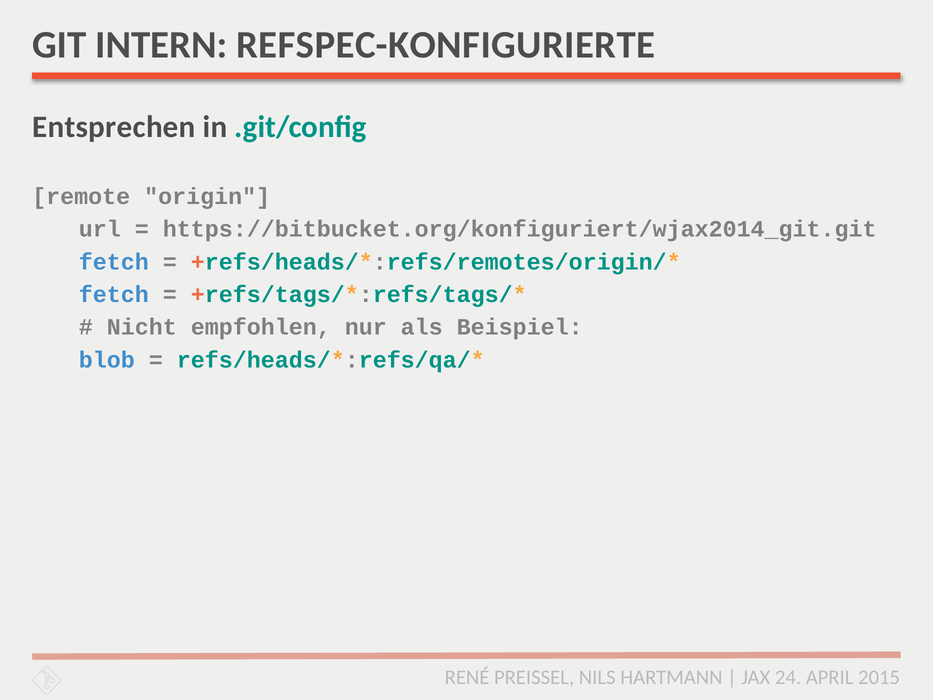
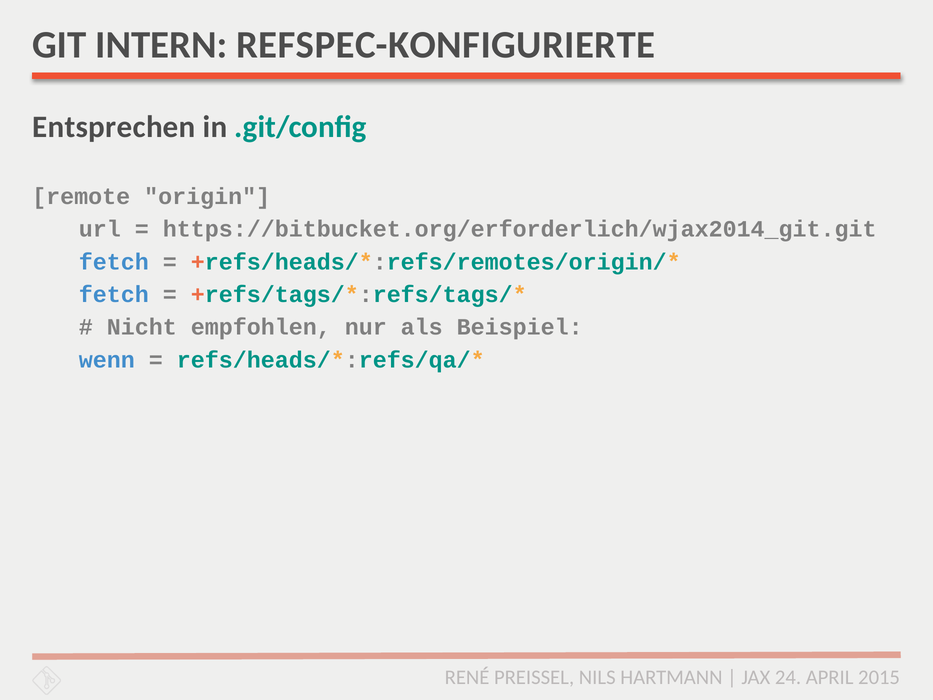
https://bitbucket.org/konfiguriert/wjax2014_git.git: https://bitbucket.org/konfiguriert/wjax2014_git.git -> https://bitbucket.org/erforderlich/wjax2014_git.git (520, 229)
blob: blob -> wenn (107, 360)
